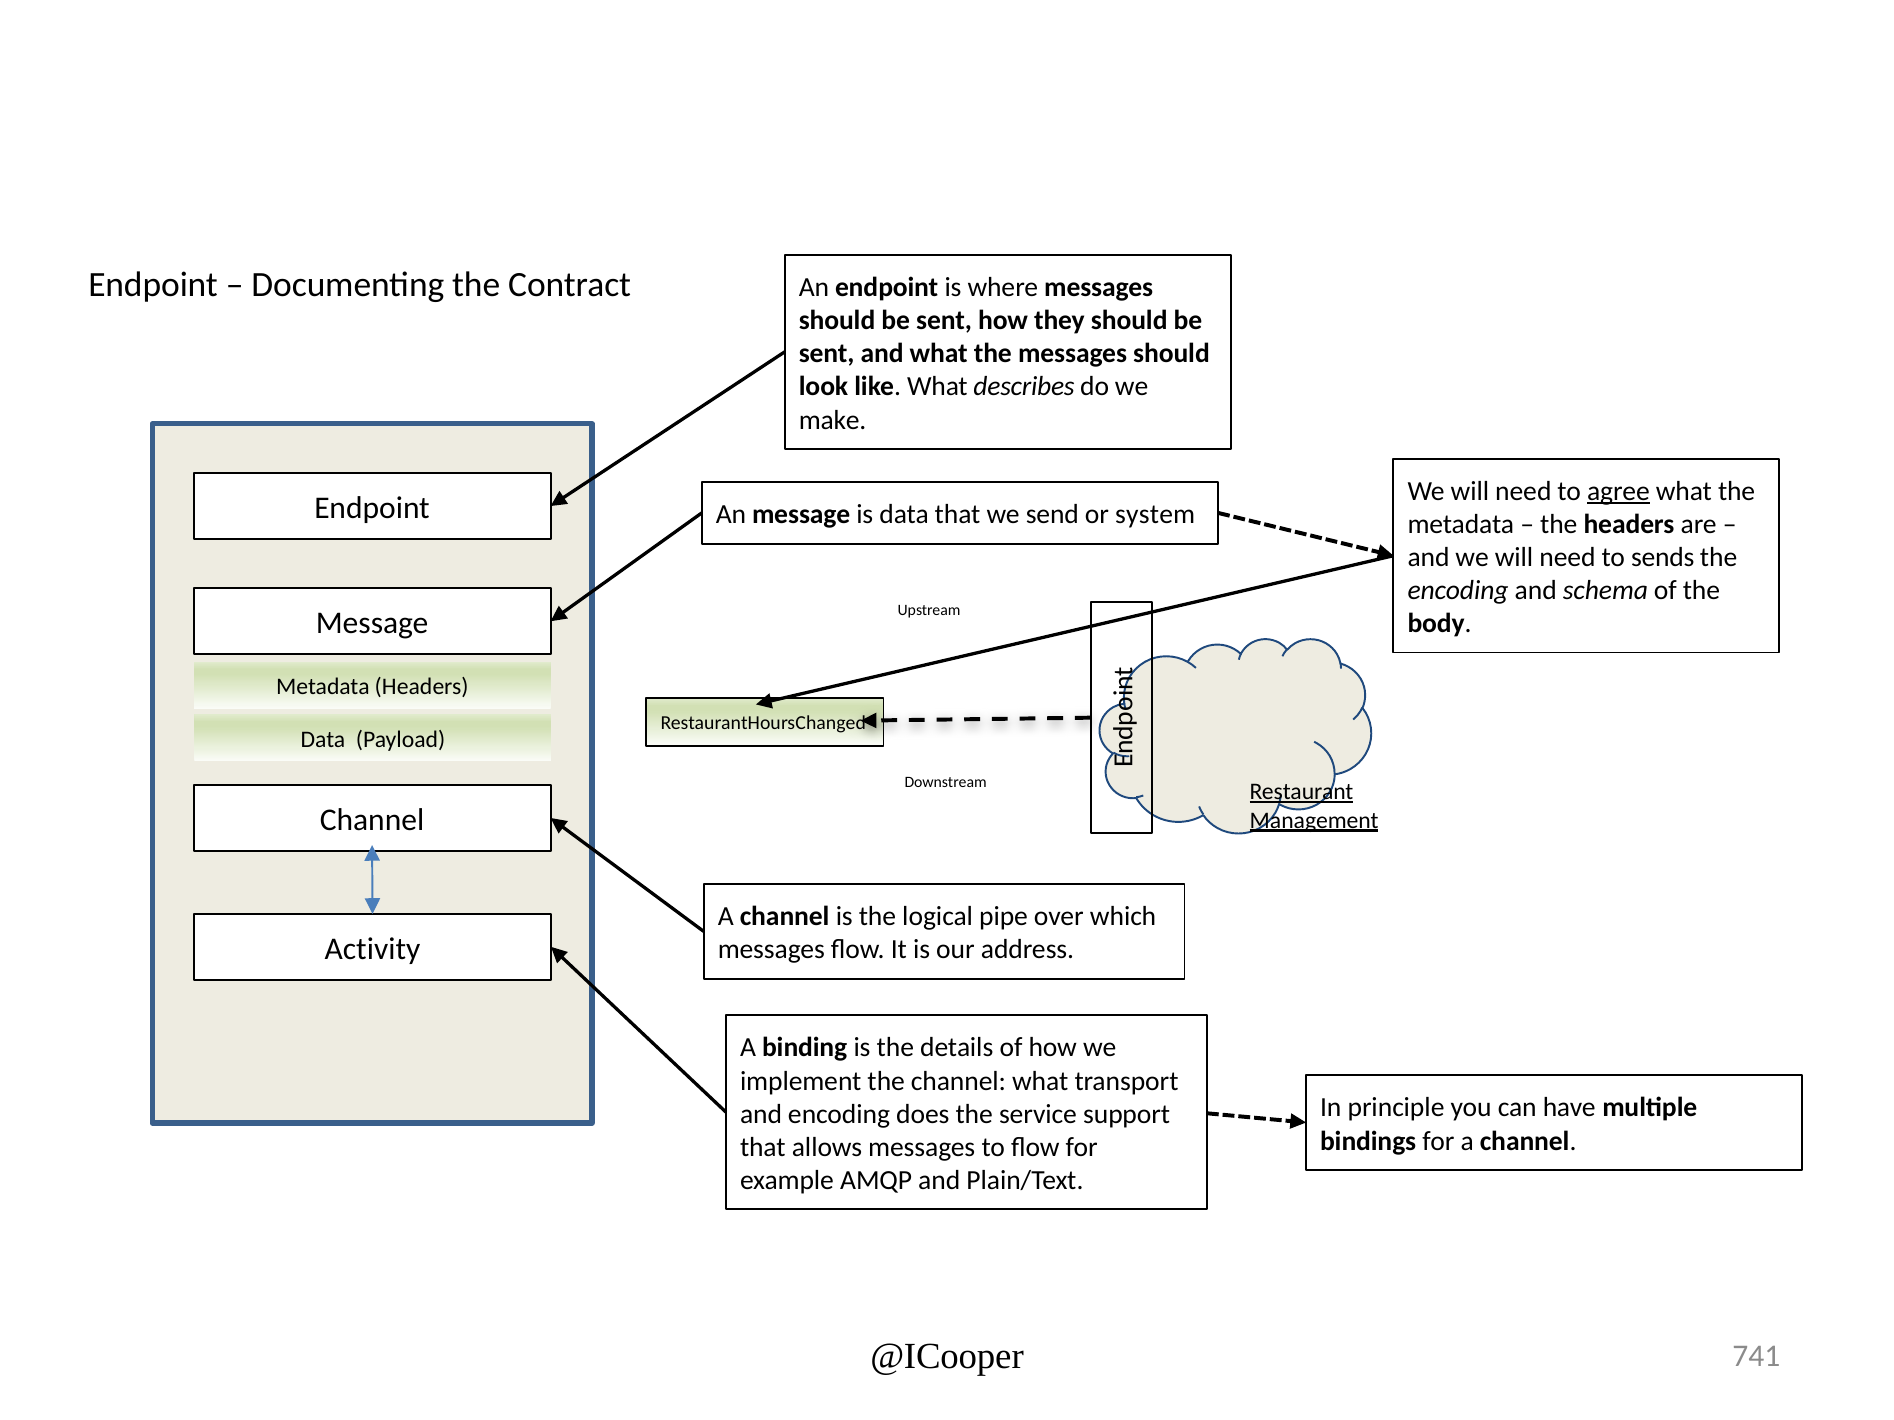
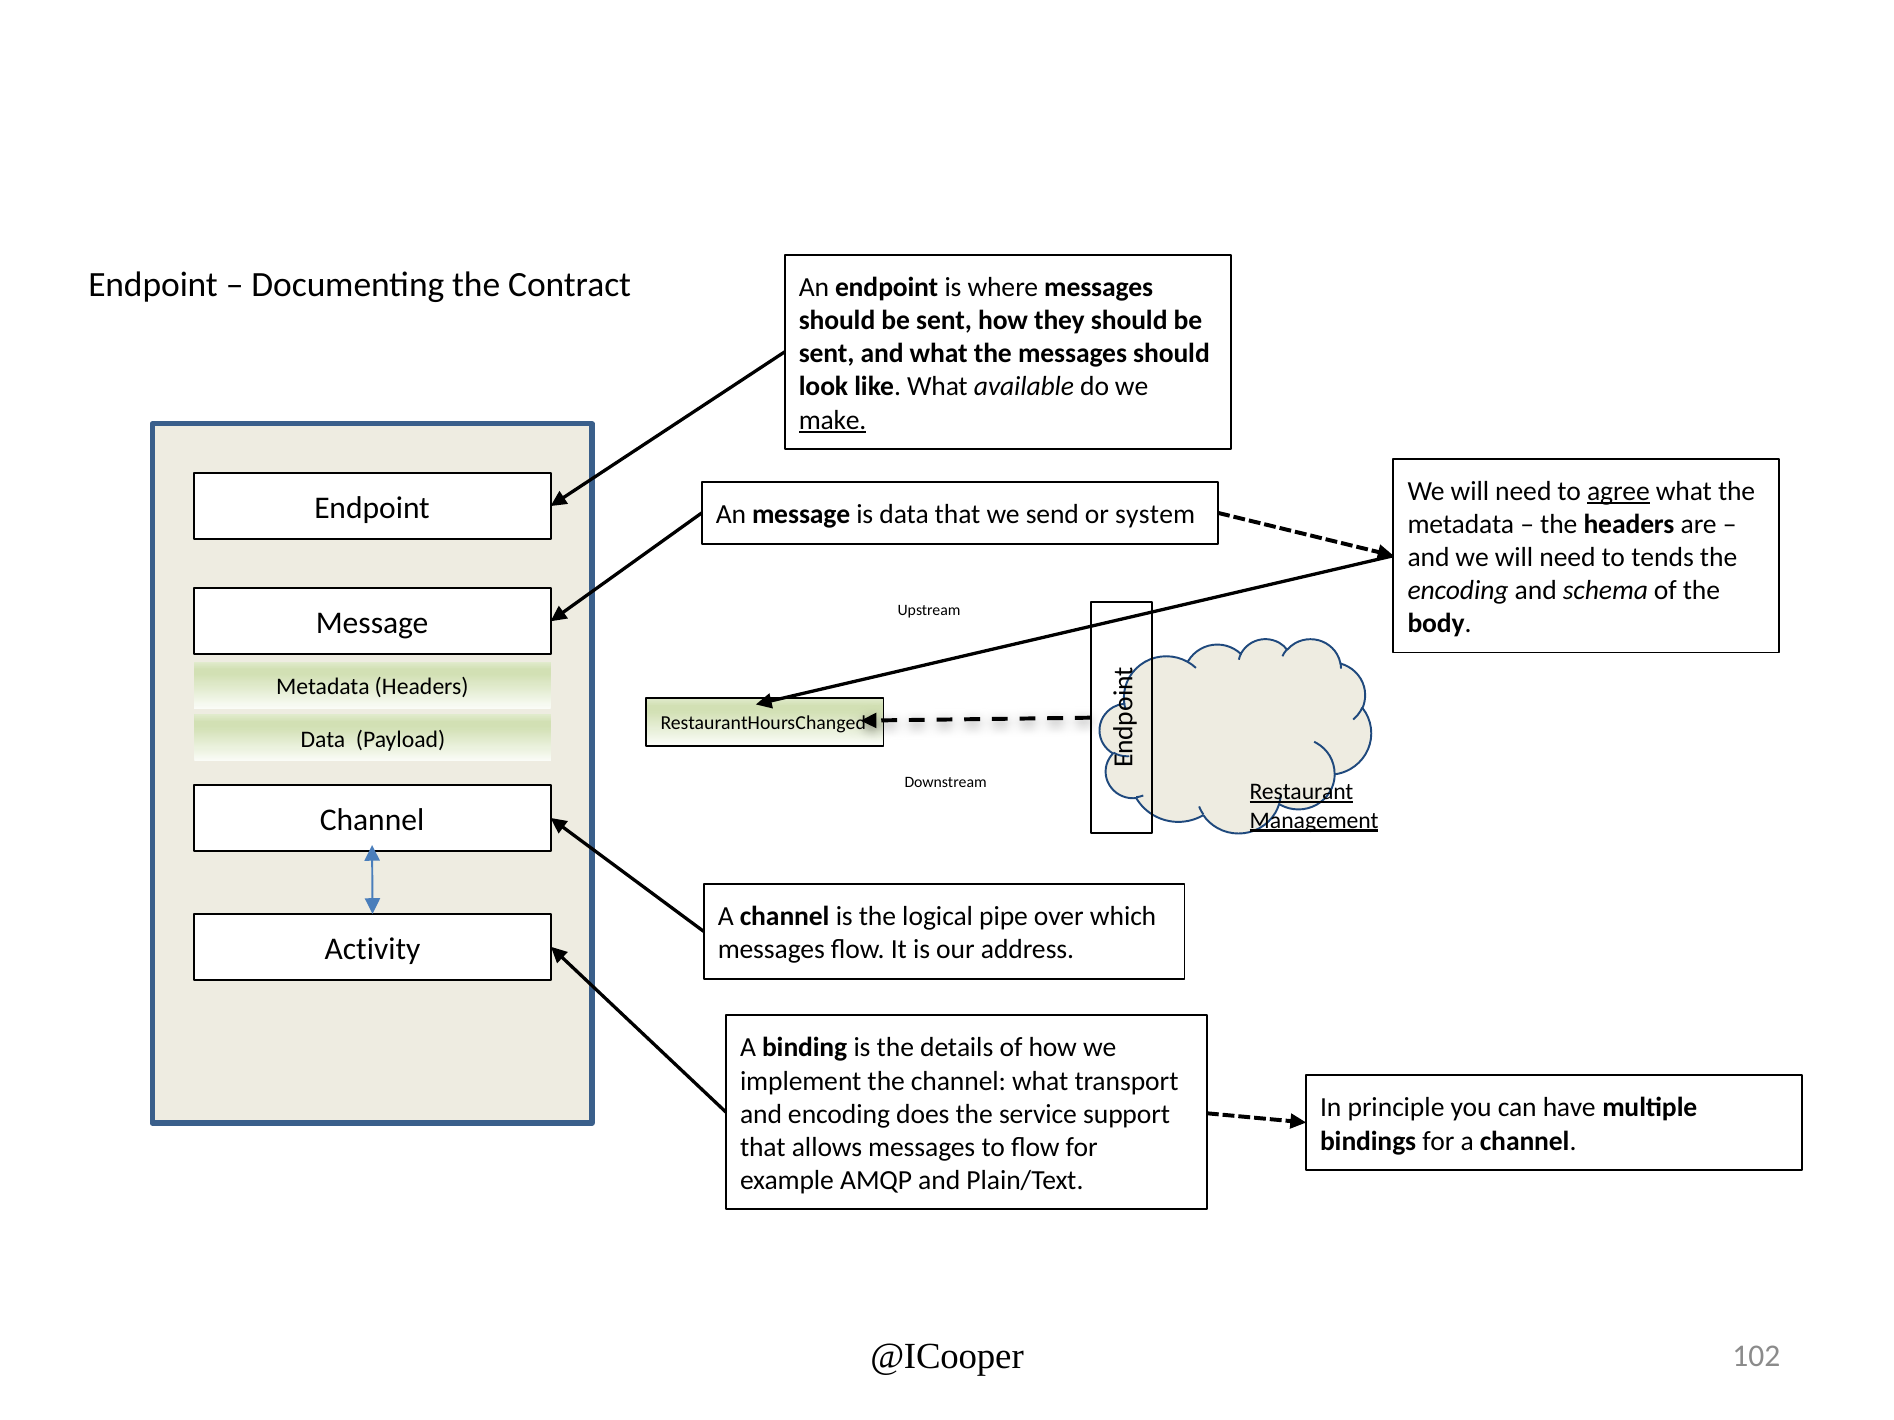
describes: describes -> available (1024, 387)
make underline: none -> present (833, 420)
sends: sends -> tends (1663, 558)
741: 741 -> 102 (1756, 1356)
